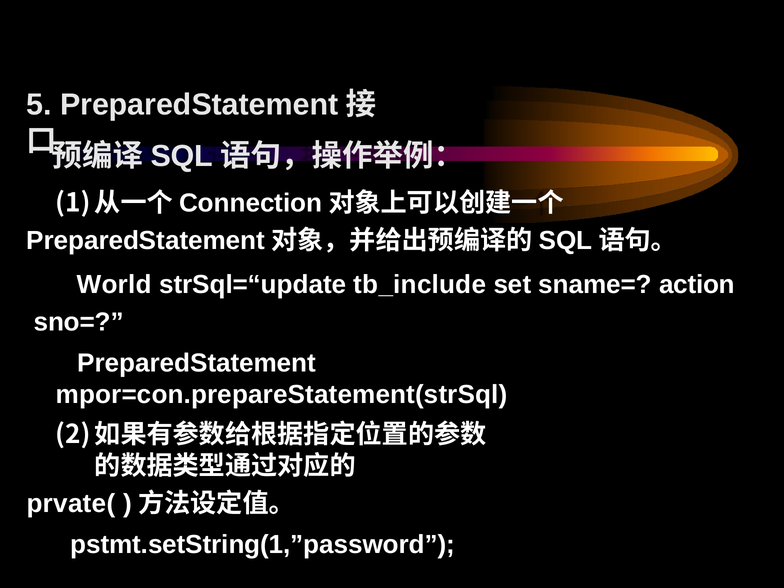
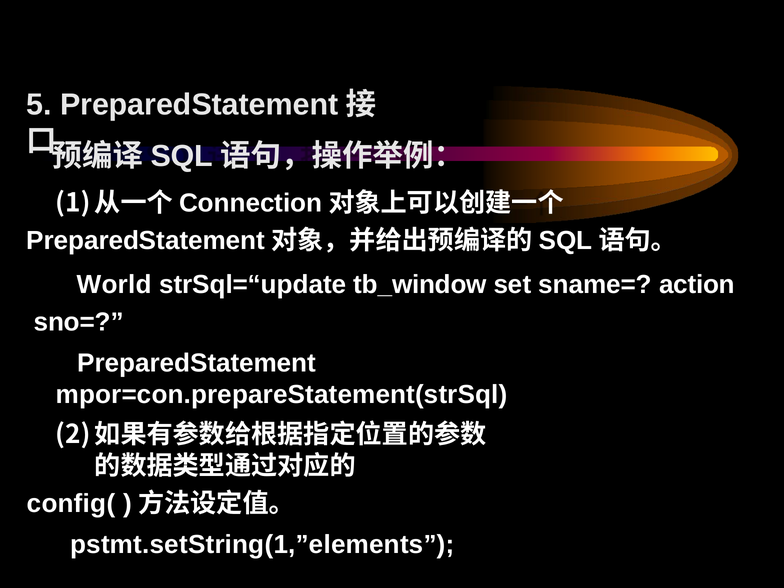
tb_include: tb_include -> tb_window (420, 284)
prvate(: prvate( -> config( (71, 504)
pstmt.setString(1,”password: pstmt.setString(1,”password -> pstmt.setString(1,”elements (262, 545)
